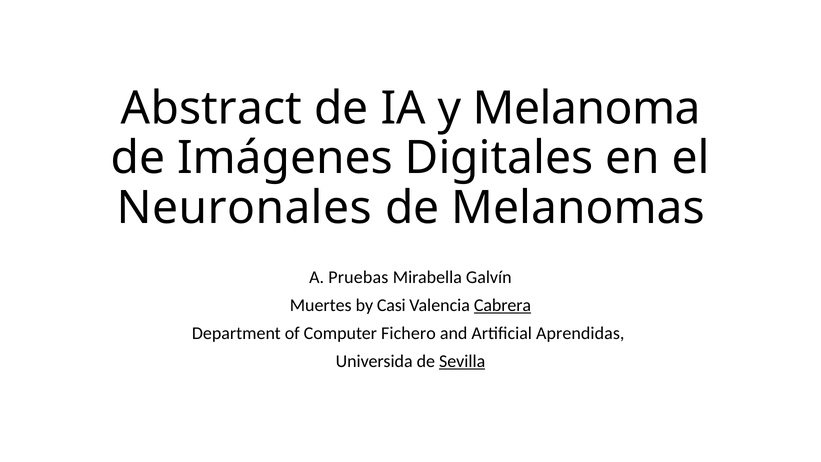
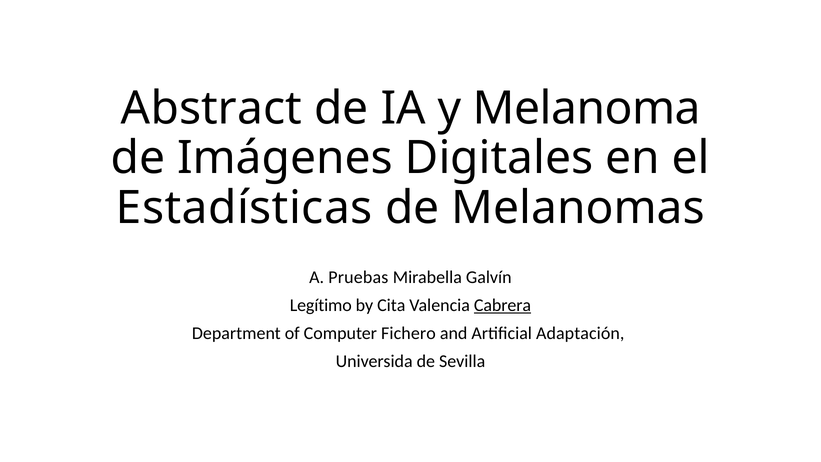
Neuronales: Neuronales -> Estadísticas (244, 208)
Muertes: Muertes -> Legítimo (321, 305)
Casi: Casi -> Cita (391, 305)
Aprendidas: Aprendidas -> Adaptación (580, 333)
Sevilla underline: present -> none (462, 361)
